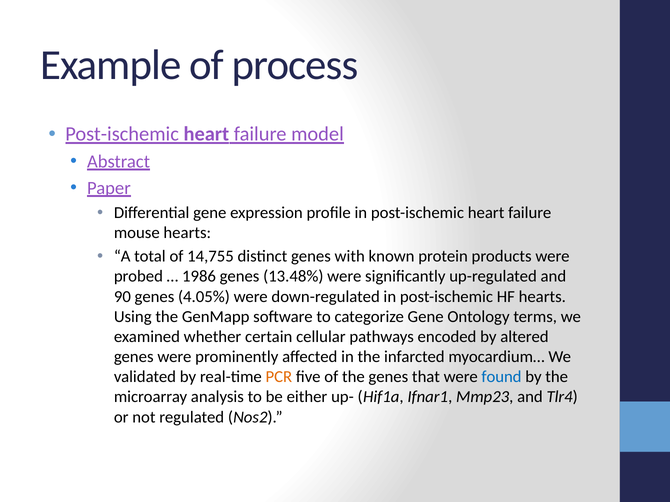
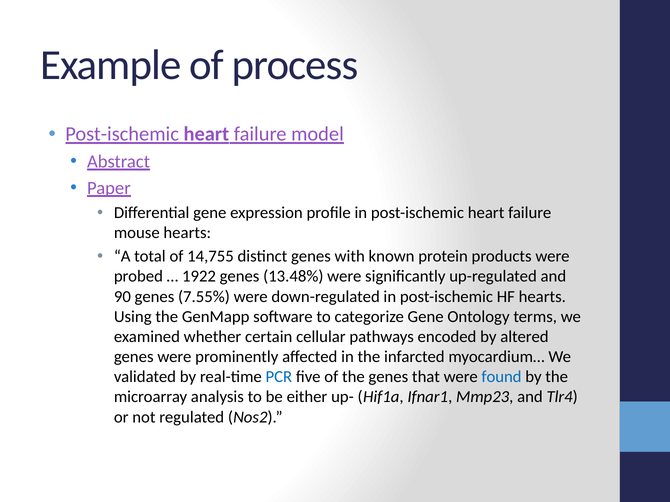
1986: 1986 -> 1922 (199, 277)
4.05%: 4.05% -> 7.55% (204, 297)
PCR colour: orange -> blue (279, 377)
